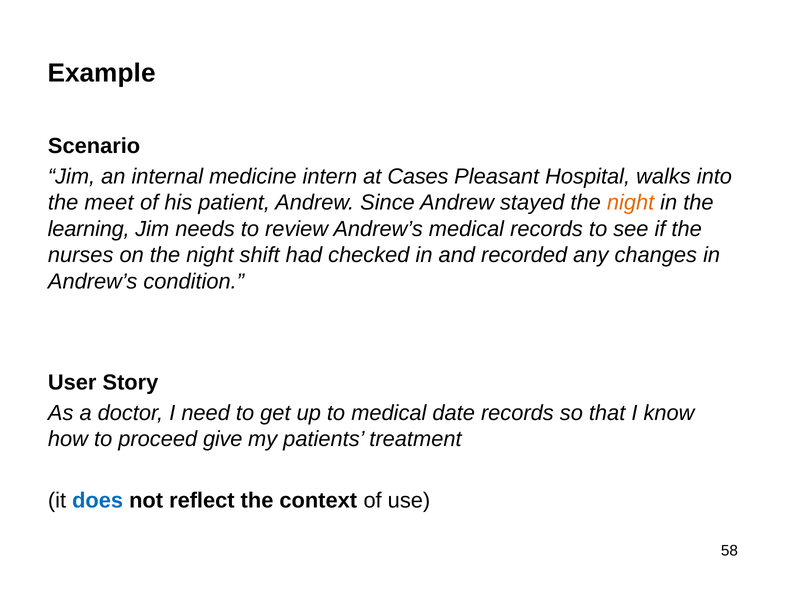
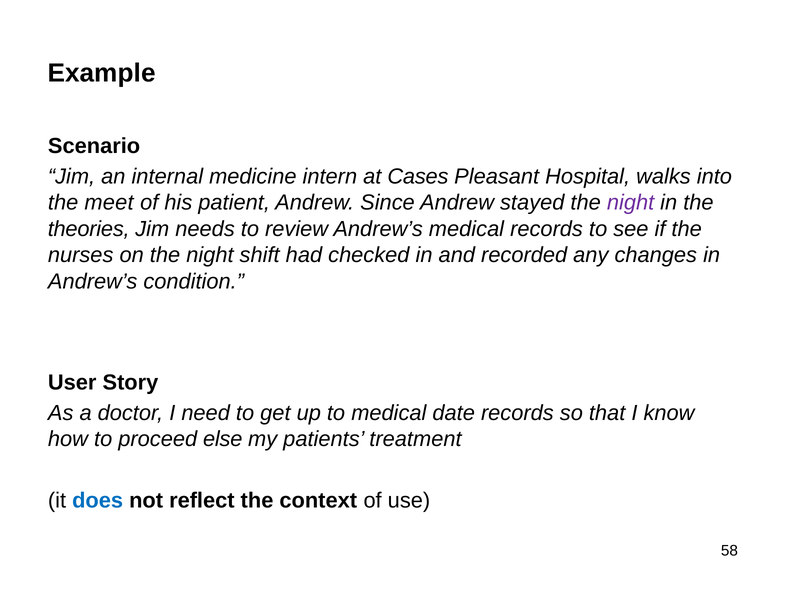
night colour: orange -> purple (631, 203)
learning: learning -> theories (89, 229)
give: give -> else (223, 439)
